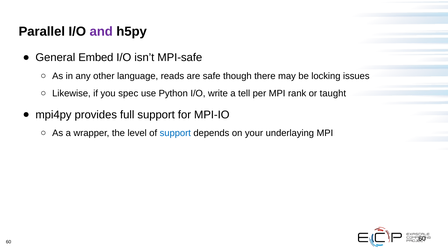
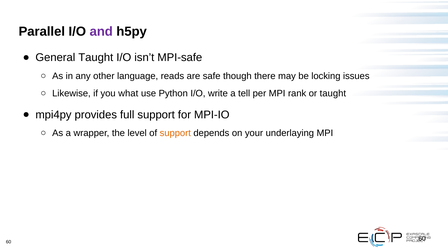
General Embed: Embed -> Taught (96, 57)
spec: spec -> what (128, 94)
support colour: blue -> orange (175, 133)
